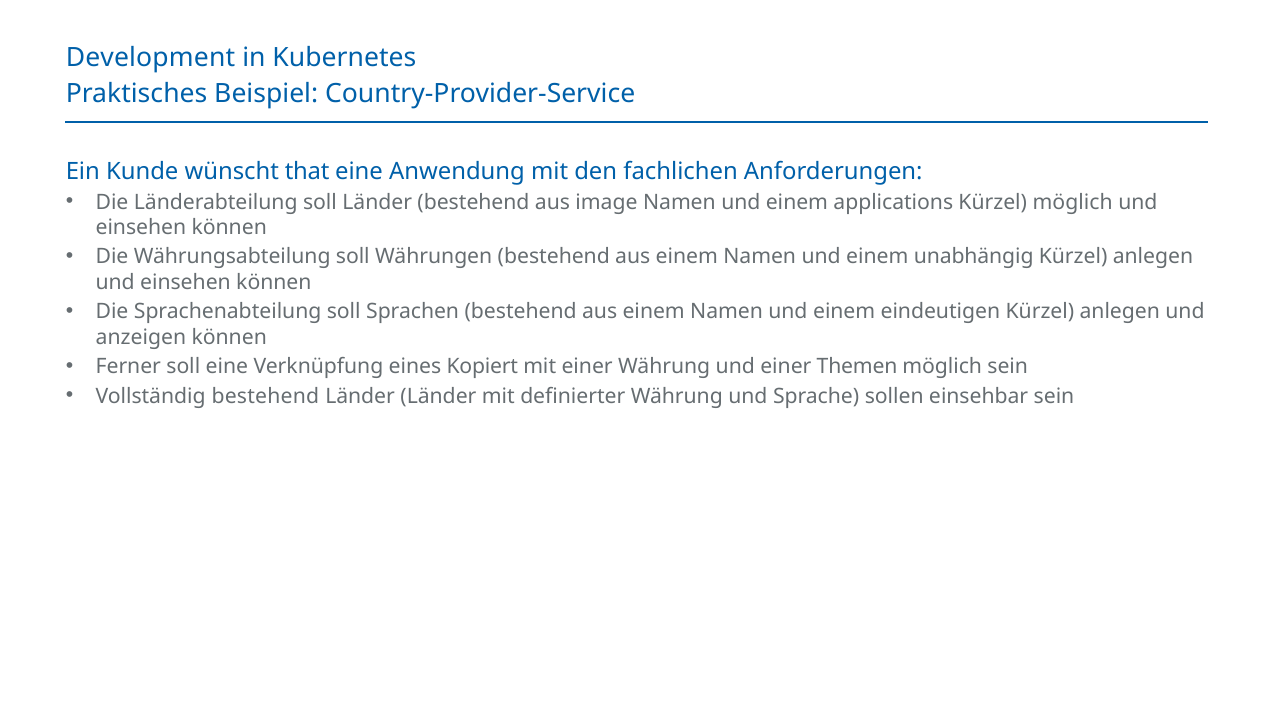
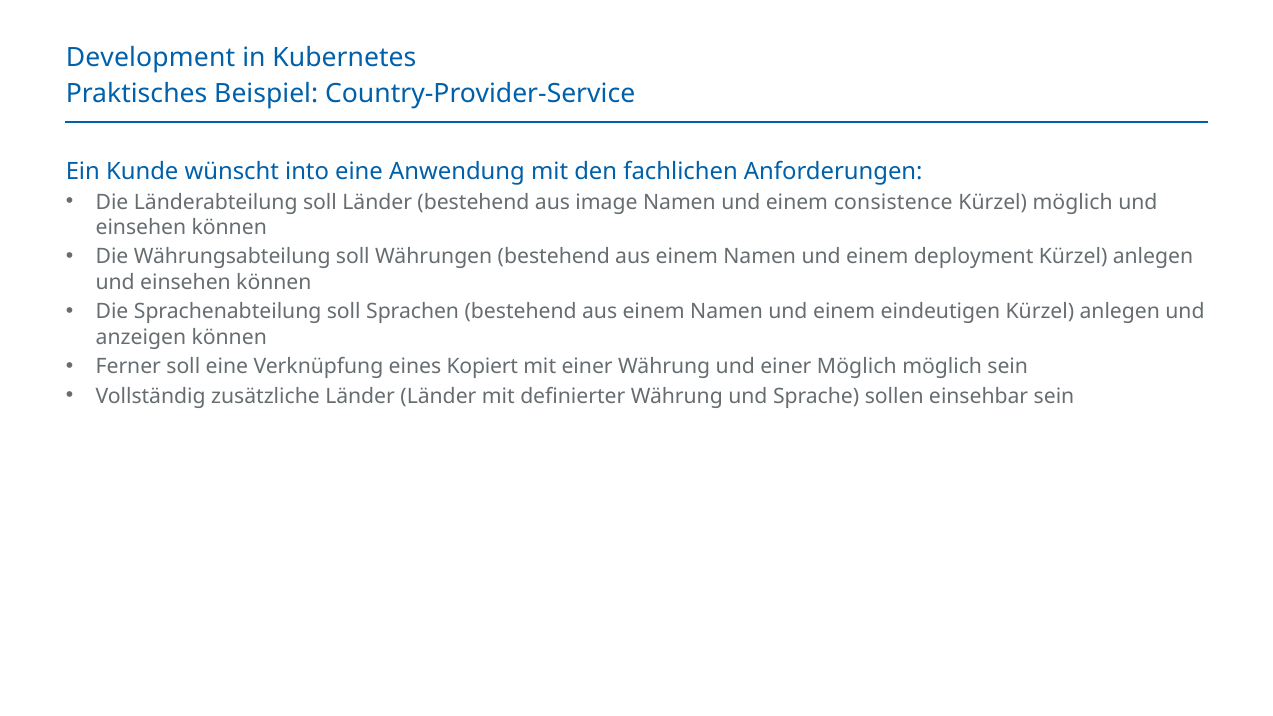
that: that -> into (307, 171)
applications: applications -> consistence (893, 202)
unabhängig: unabhängig -> deployment (974, 257)
einer Themen: Themen -> Möglich (857, 367)
Vollständig bestehend: bestehend -> zusätzliche (265, 396)
